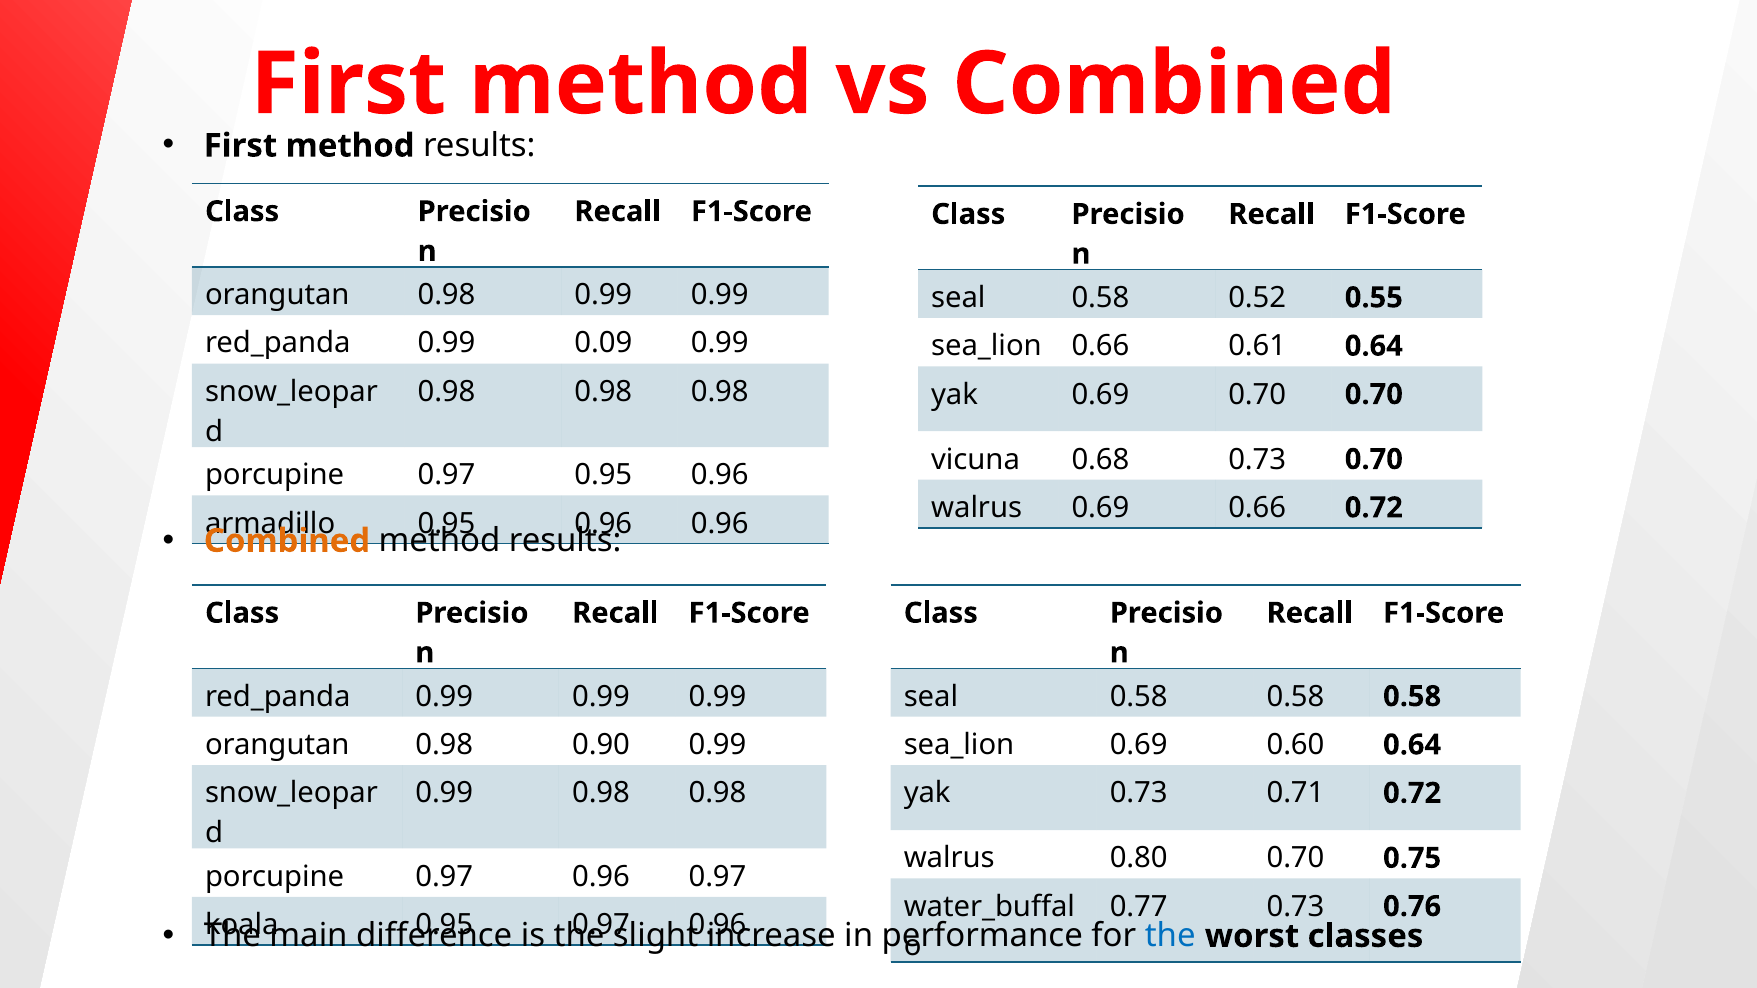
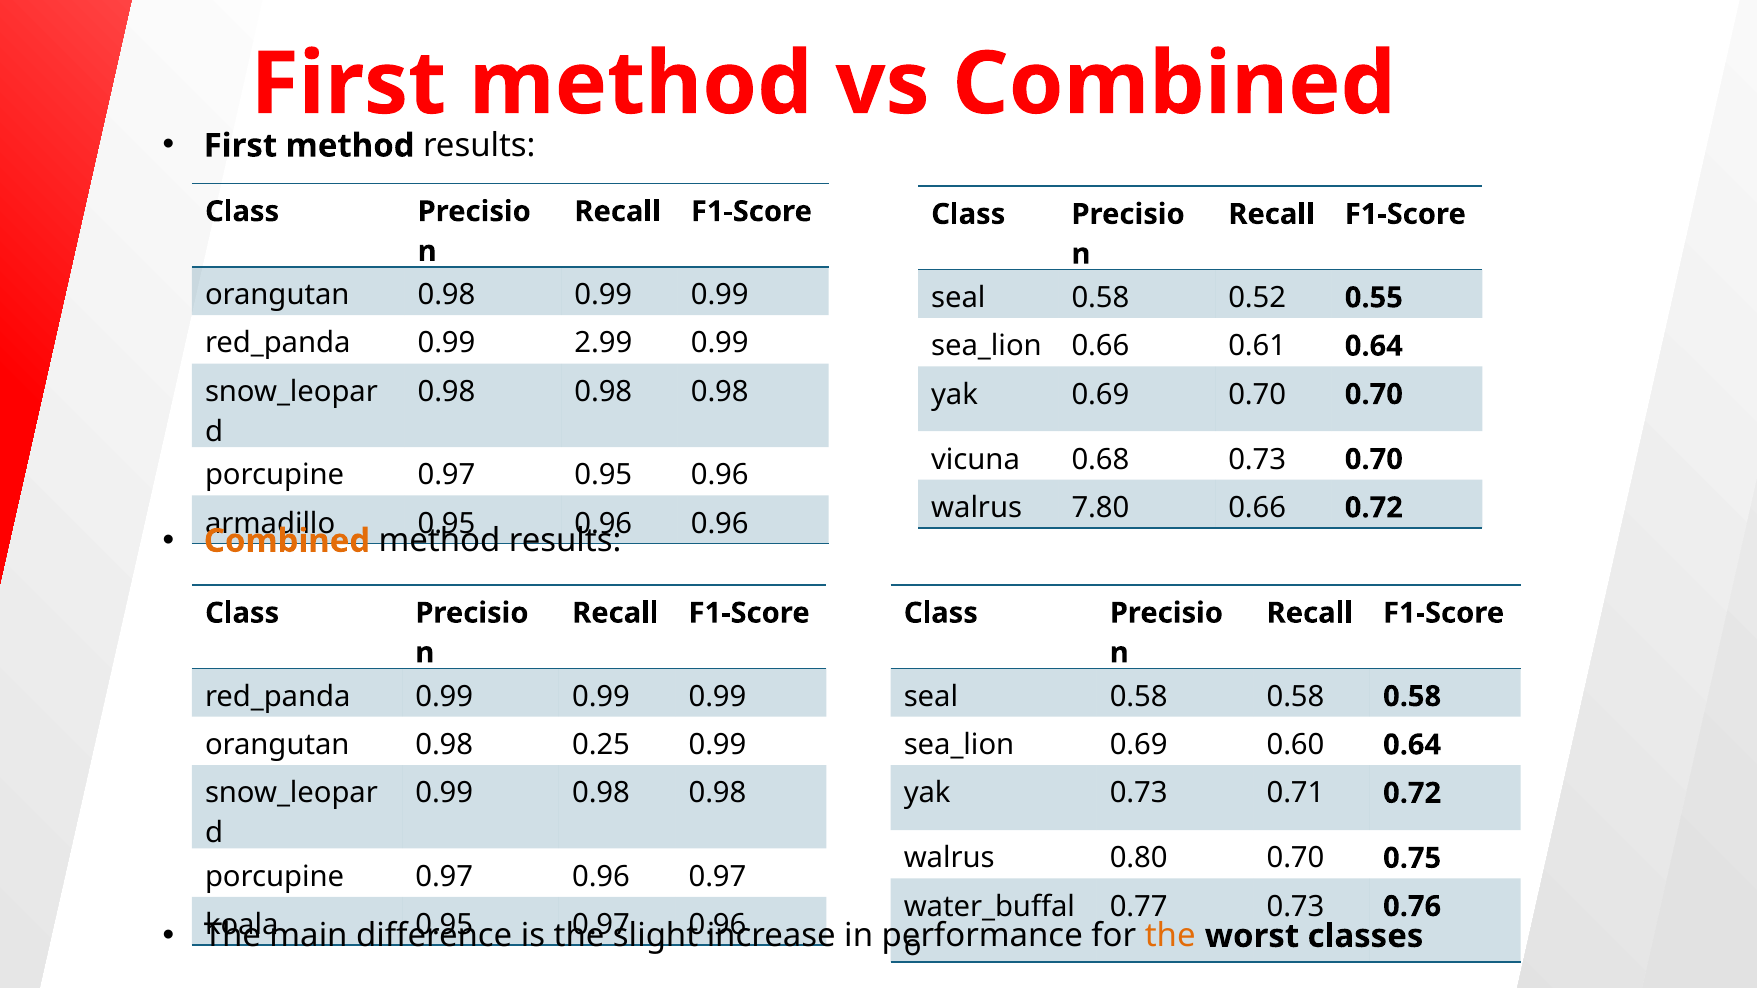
0.09: 0.09 -> 2.99 (603, 343)
walrus 0.69: 0.69 -> 7.80 (1100, 508)
0.90: 0.90 -> 0.25 (601, 745)
the colour: blue -> orange (1170, 936)
